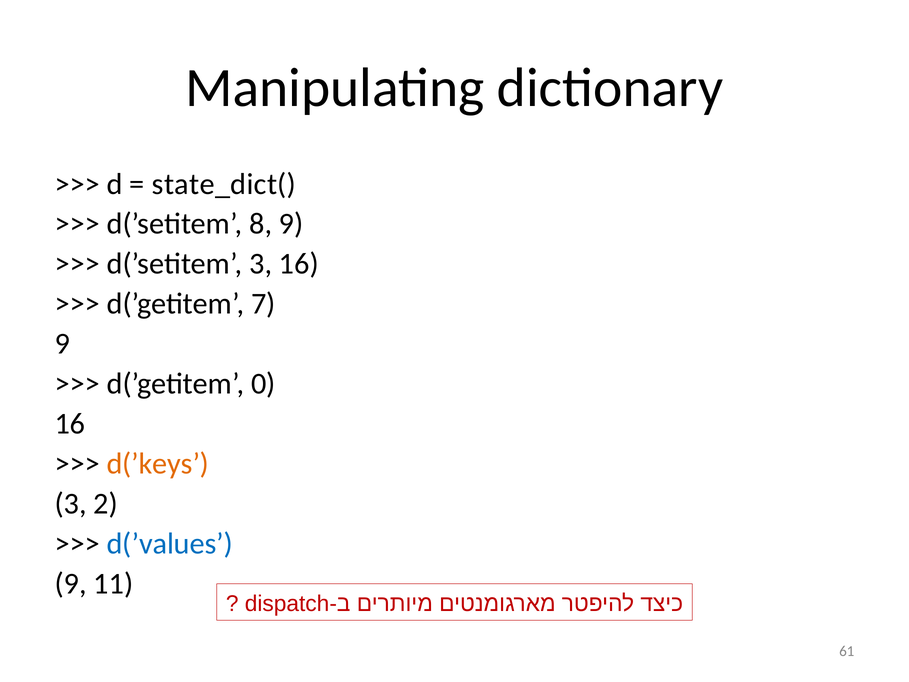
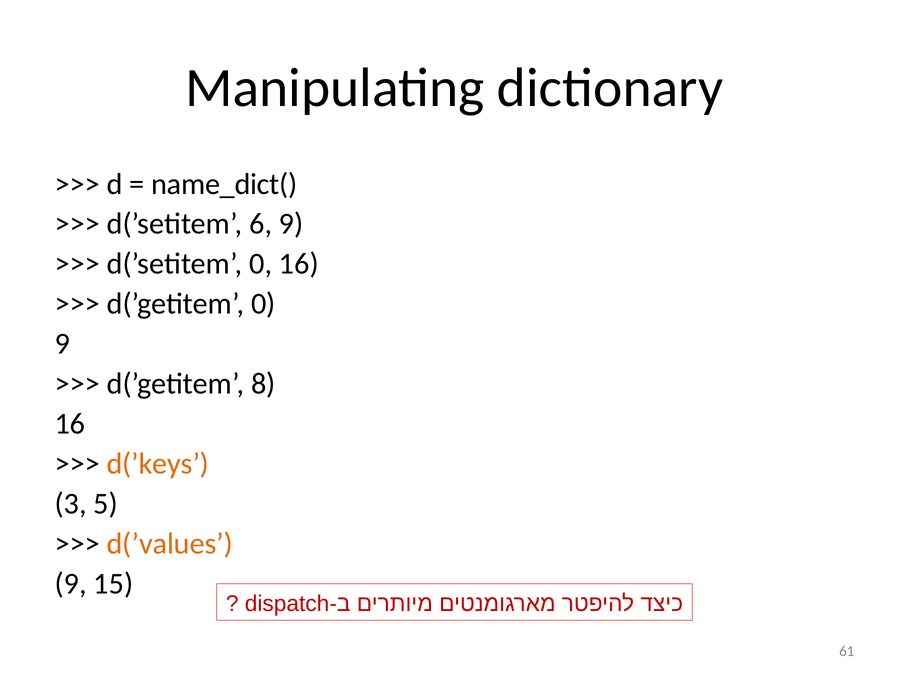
state_dict(: state_dict( -> name_dict( (224, 184)
8: 8 -> 6 (261, 224)
d(’setitem 3: 3 -> 0 (261, 264)
d(’getitem 7: 7 -> 0 (263, 304)
0: 0 -> 8 (263, 384)
2: 2 -> 5 (106, 504)
d(’values colour: blue -> orange (170, 544)
11: 11 -> 15 (113, 584)
